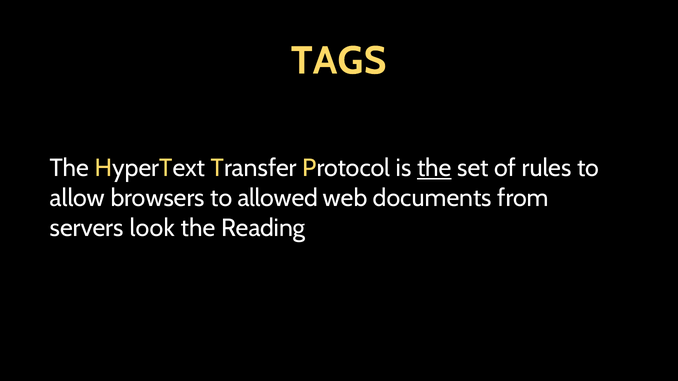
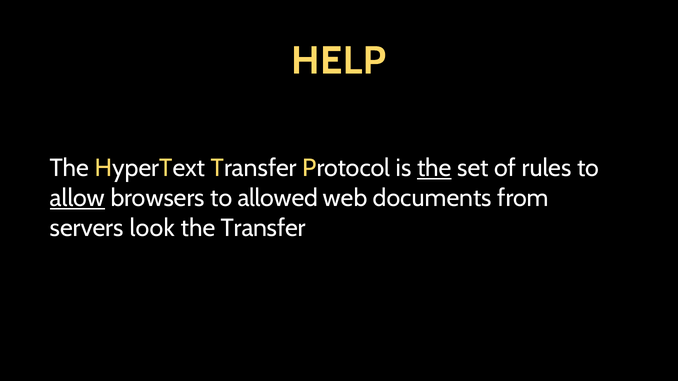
TAGS: TAGS -> HELP (339, 61)
allow underline: none -> present (77, 198)
the Reading: Reading -> Transfer (263, 228)
